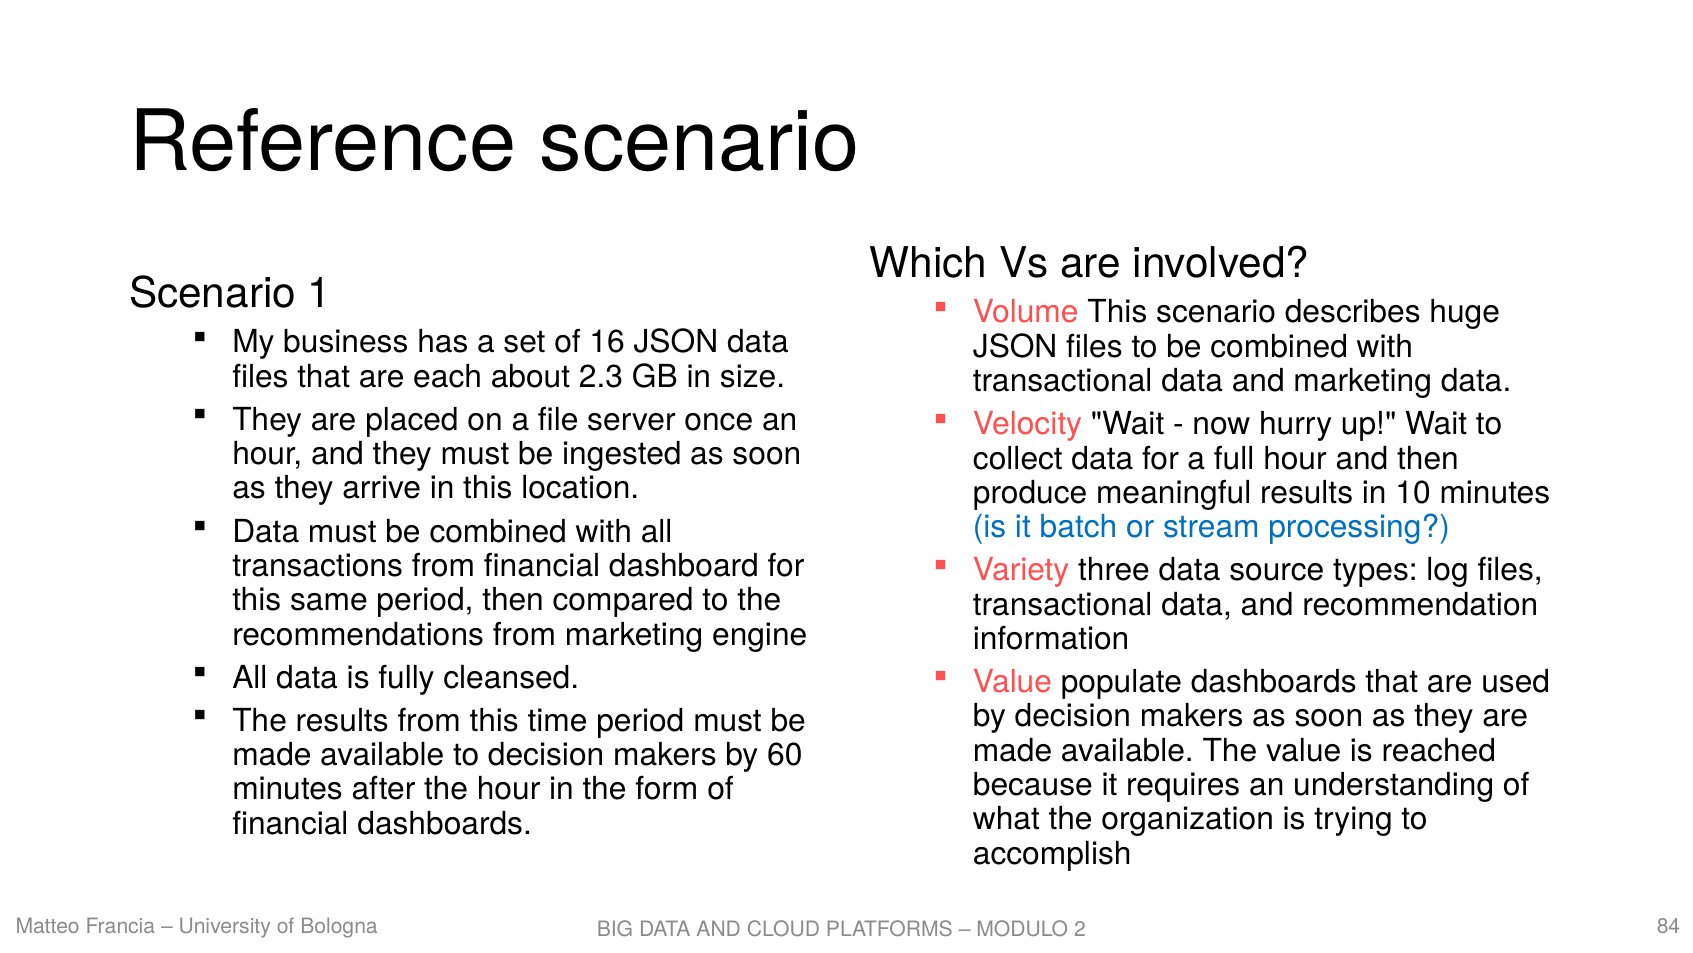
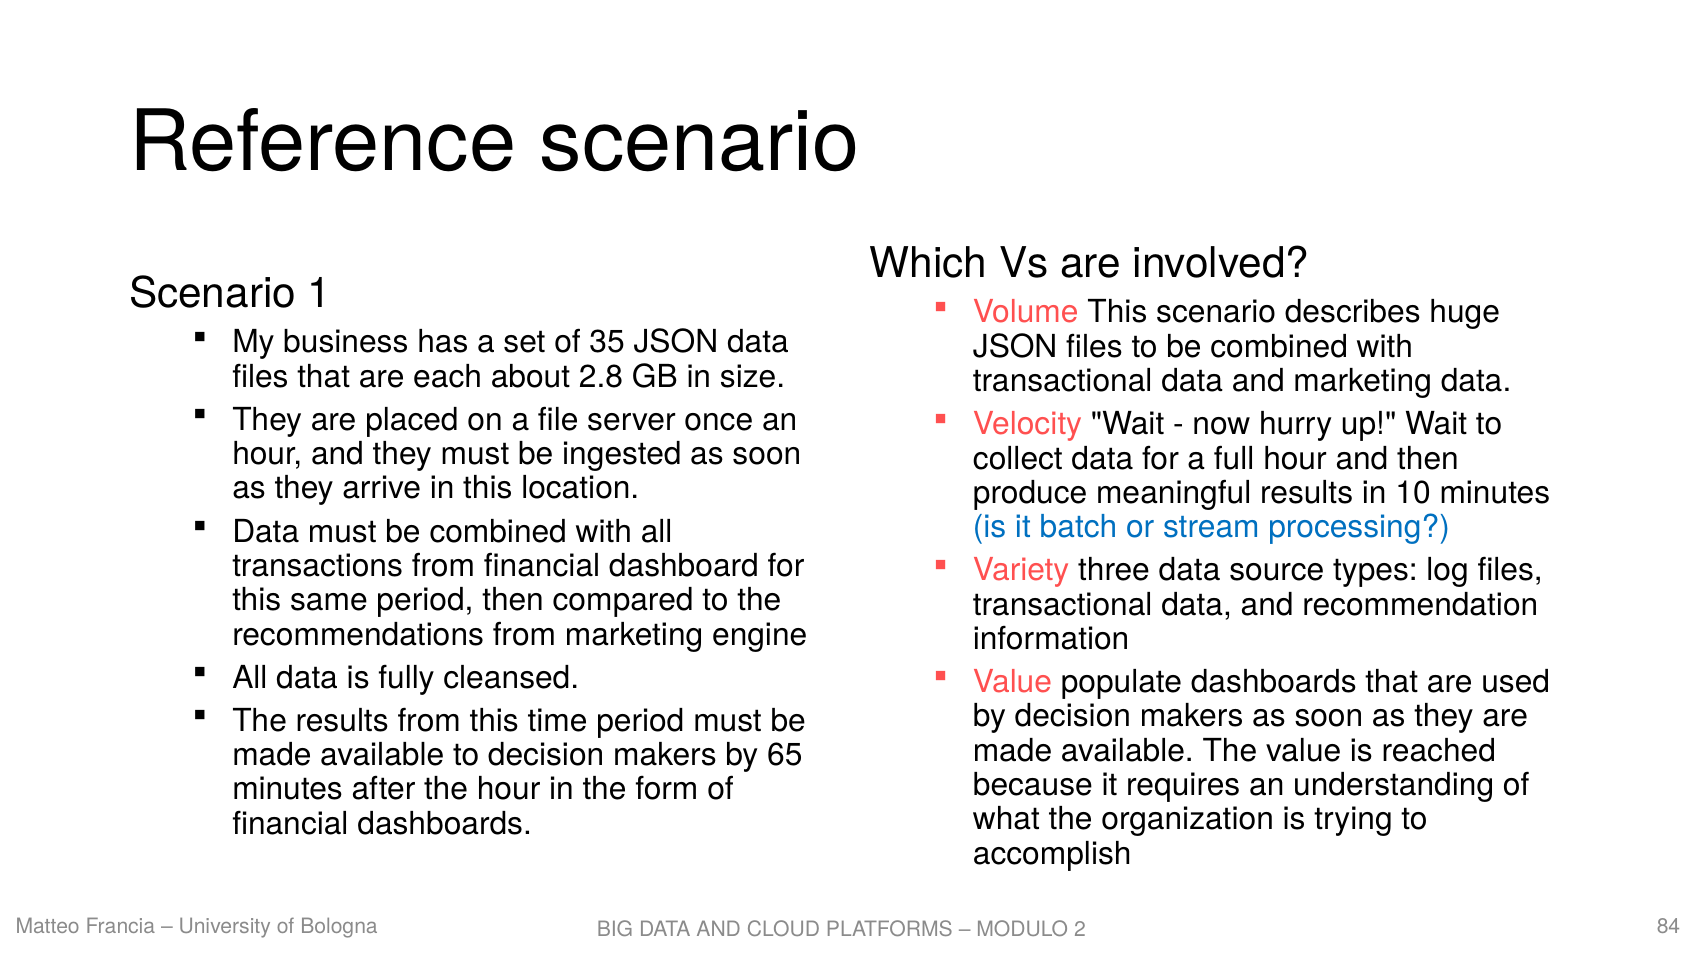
16: 16 -> 35 (607, 342)
2.3: 2.3 -> 2.8 (601, 376)
60: 60 -> 65 (785, 755)
